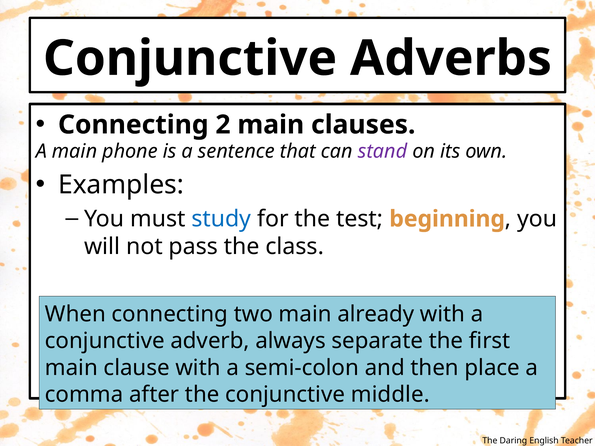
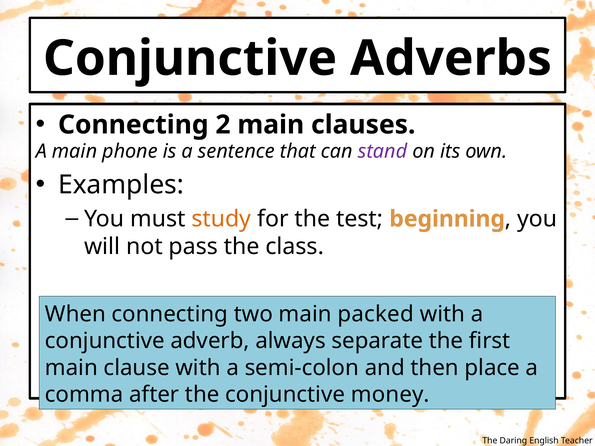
study colour: blue -> orange (221, 219)
already: already -> packed (376, 314)
middle: middle -> money (390, 395)
